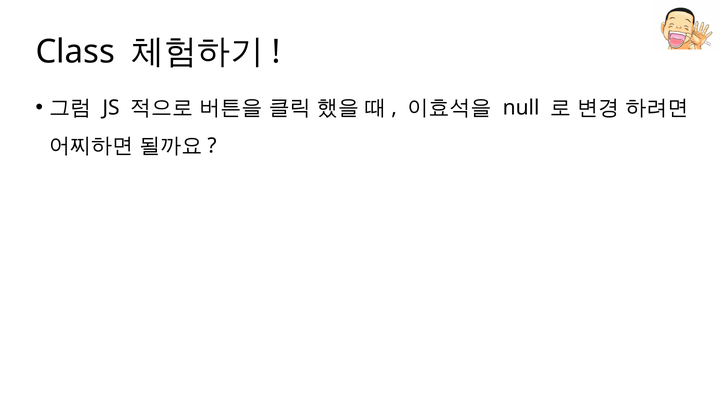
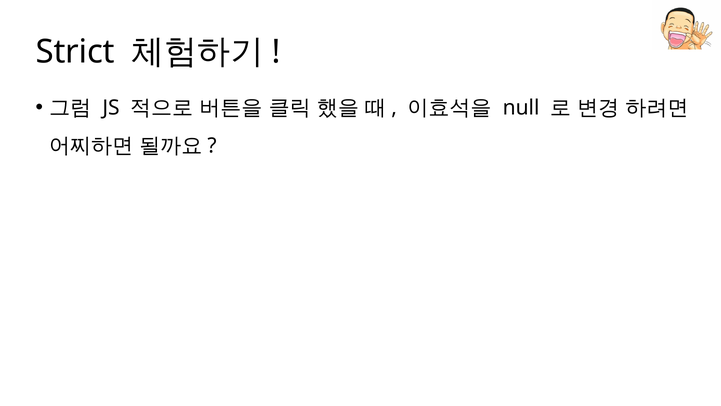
Class: Class -> Strict (75, 52)
